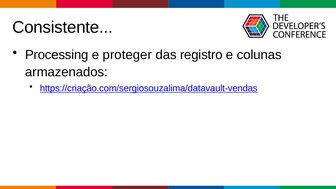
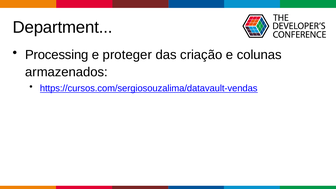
Consistente: Consistente -> Department (63, 27)
registro: registro -> criação (201, 55)
https://criação.com/sergiosouzalima/datavault-vendas: https://criação.com/sergiosouzalima/datavault-vendas -> https://cursos.com/sergiosouzalima/datavault-vendas (149, 88)
